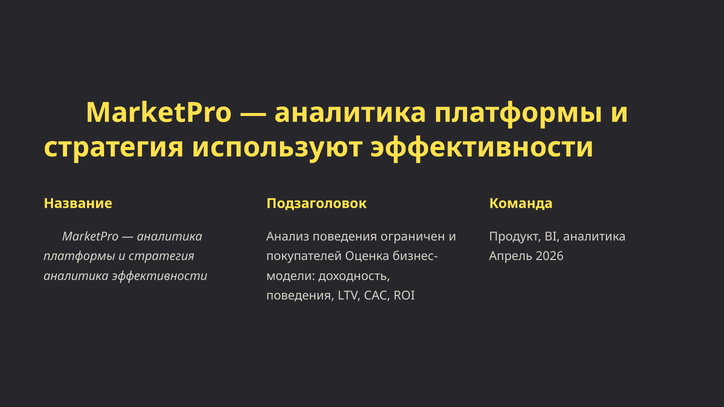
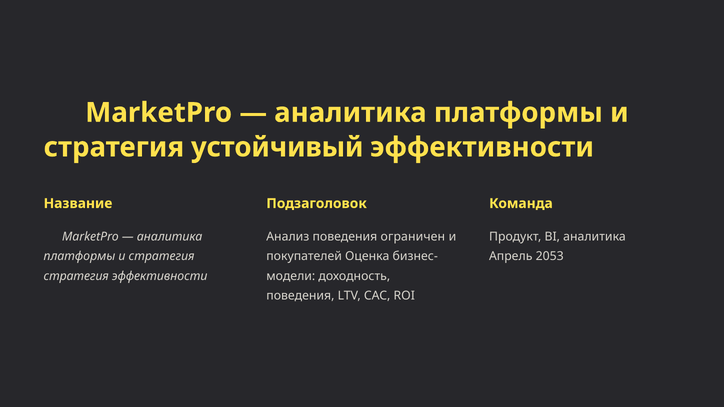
используют: используют -> устойчивый (277, 147)
2026: 2026 -> 2053 (550, 256)
аналитика: аналитика -> стратегия (76, 276)
